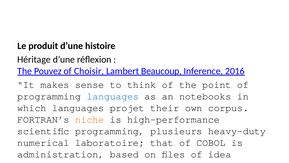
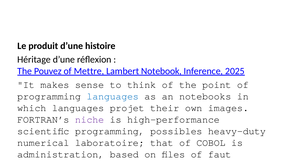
Choisir: Choisir -> Mettre (89, 71)
Beaucoup: Beaucoup -> Notebook (161, 71)
2016: 2016 -> 2025 (235, 71)
corpus: corpus -> images (228, 108)
niche colour: orange -> purple (90, 119)
plusieurs: plusieurs -> possibles (176, 131)
idea: idea -> faut (220, 154)
